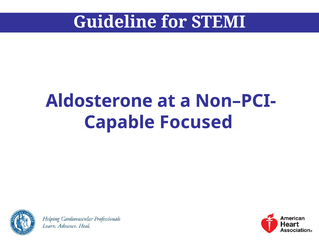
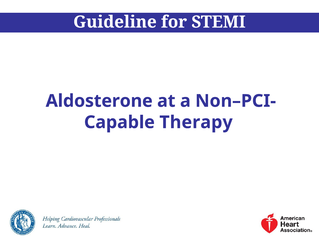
Focused: Focused -> Therapy (196, 122)
